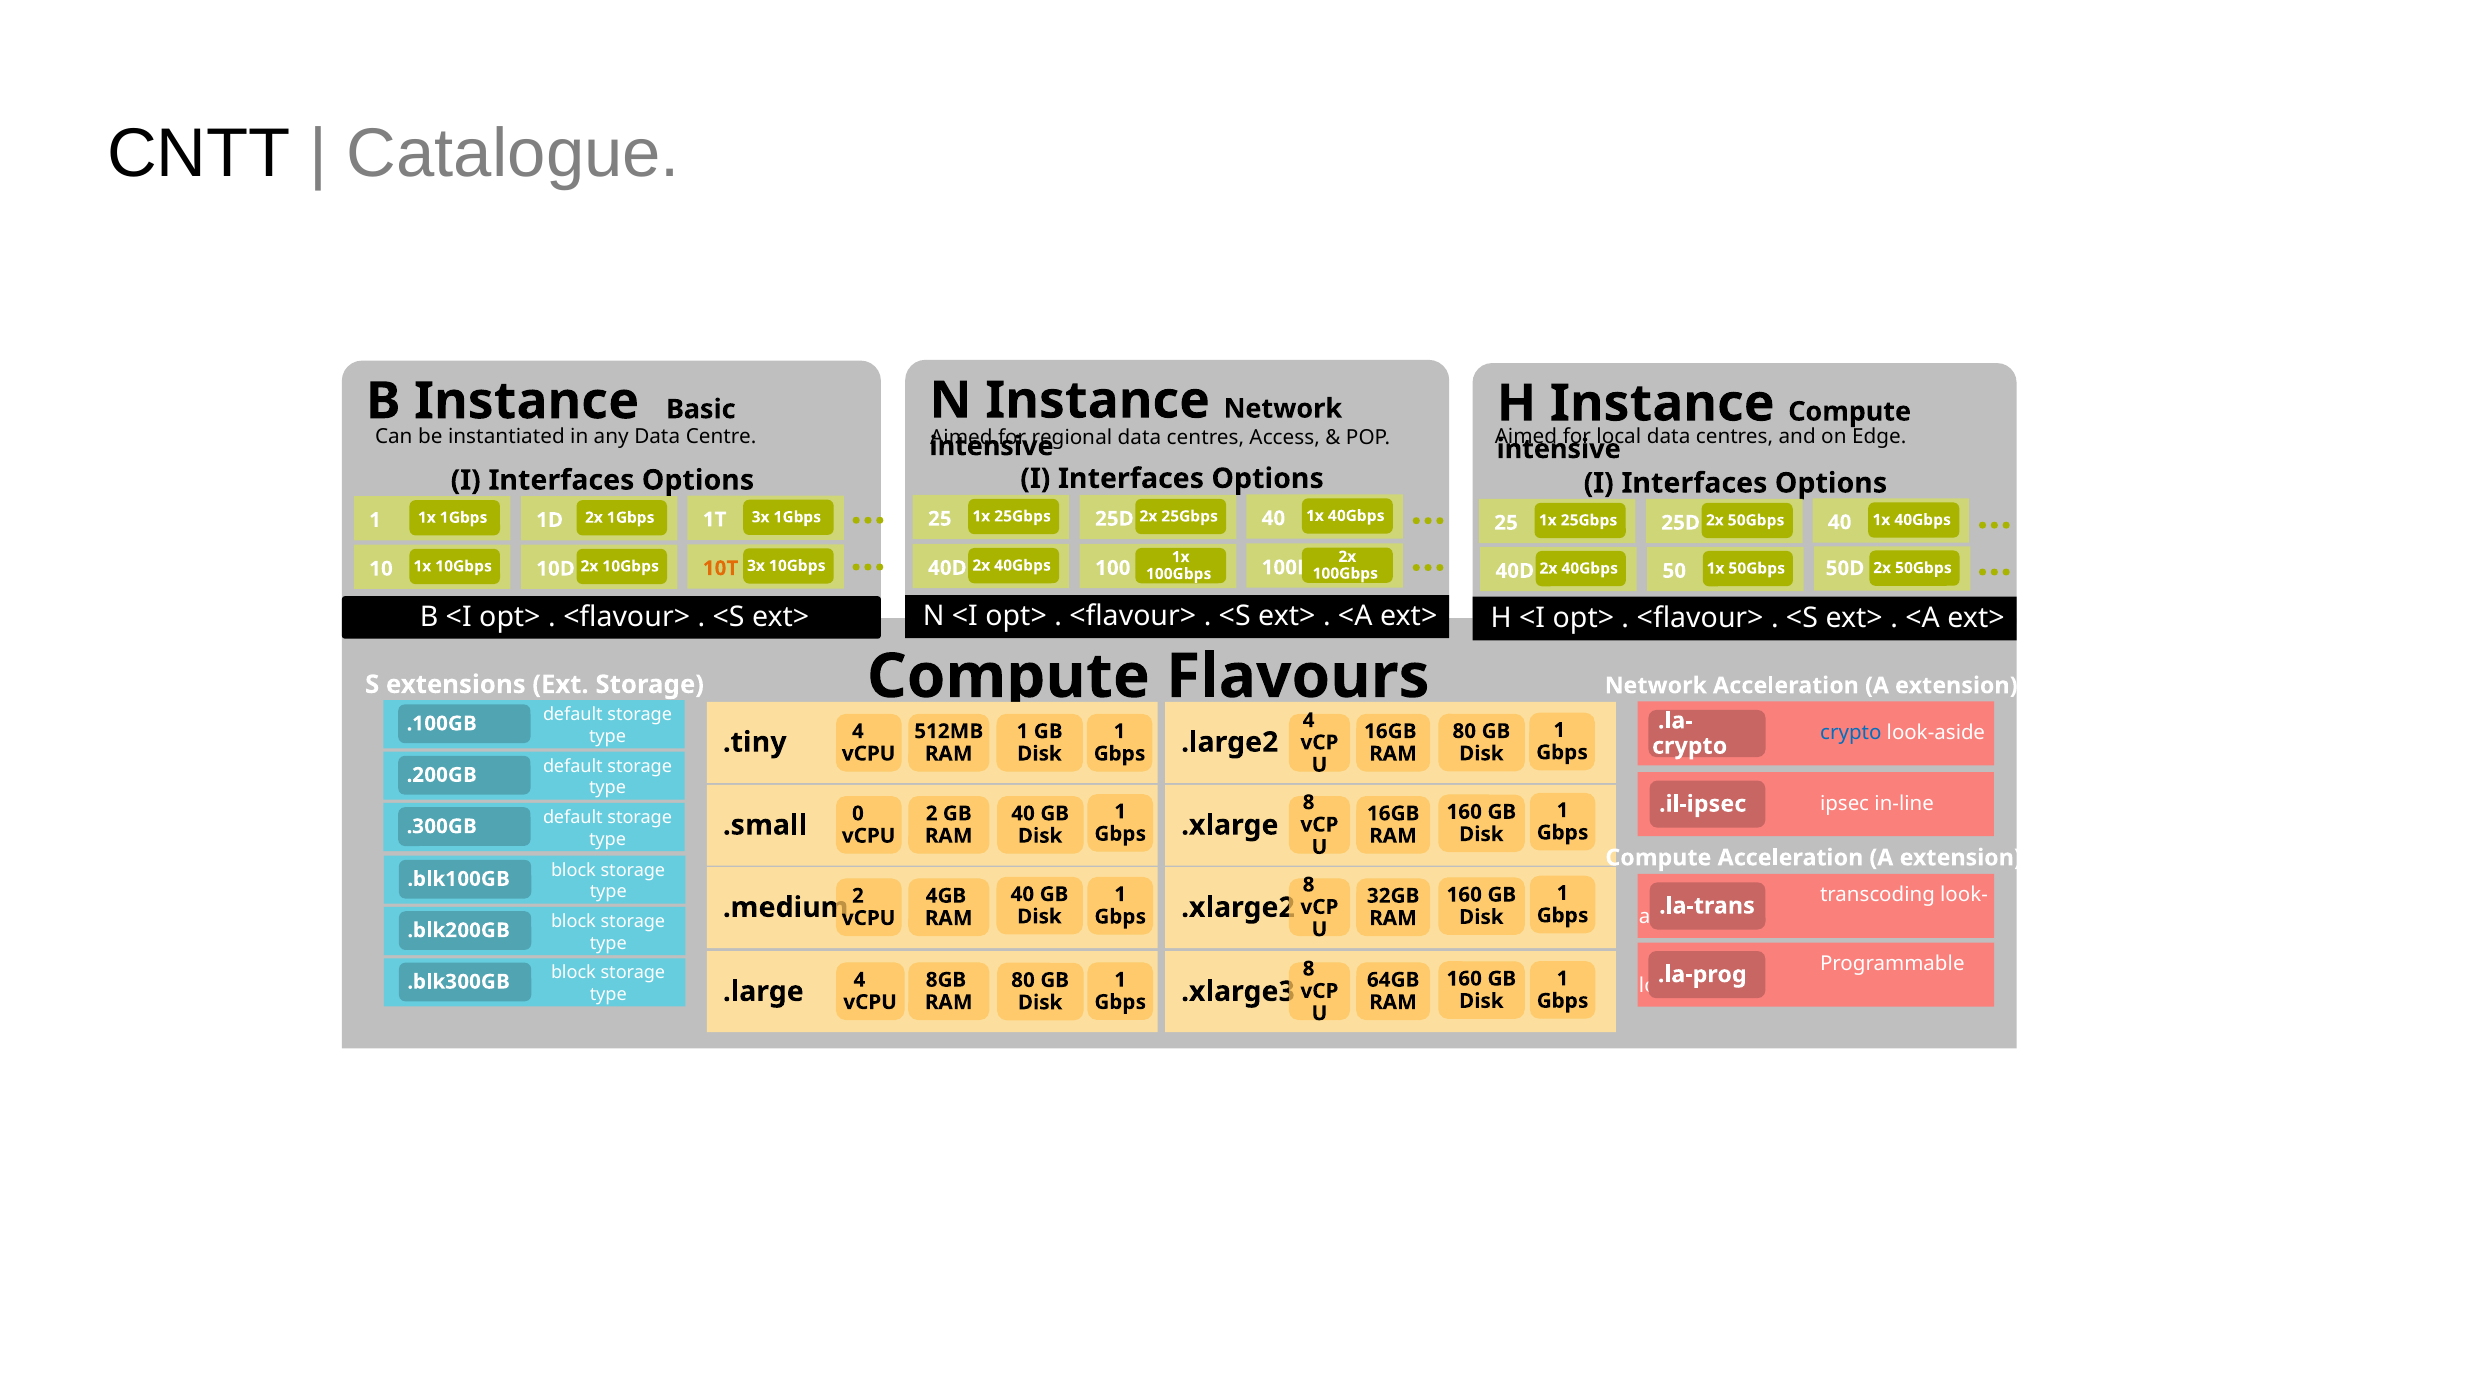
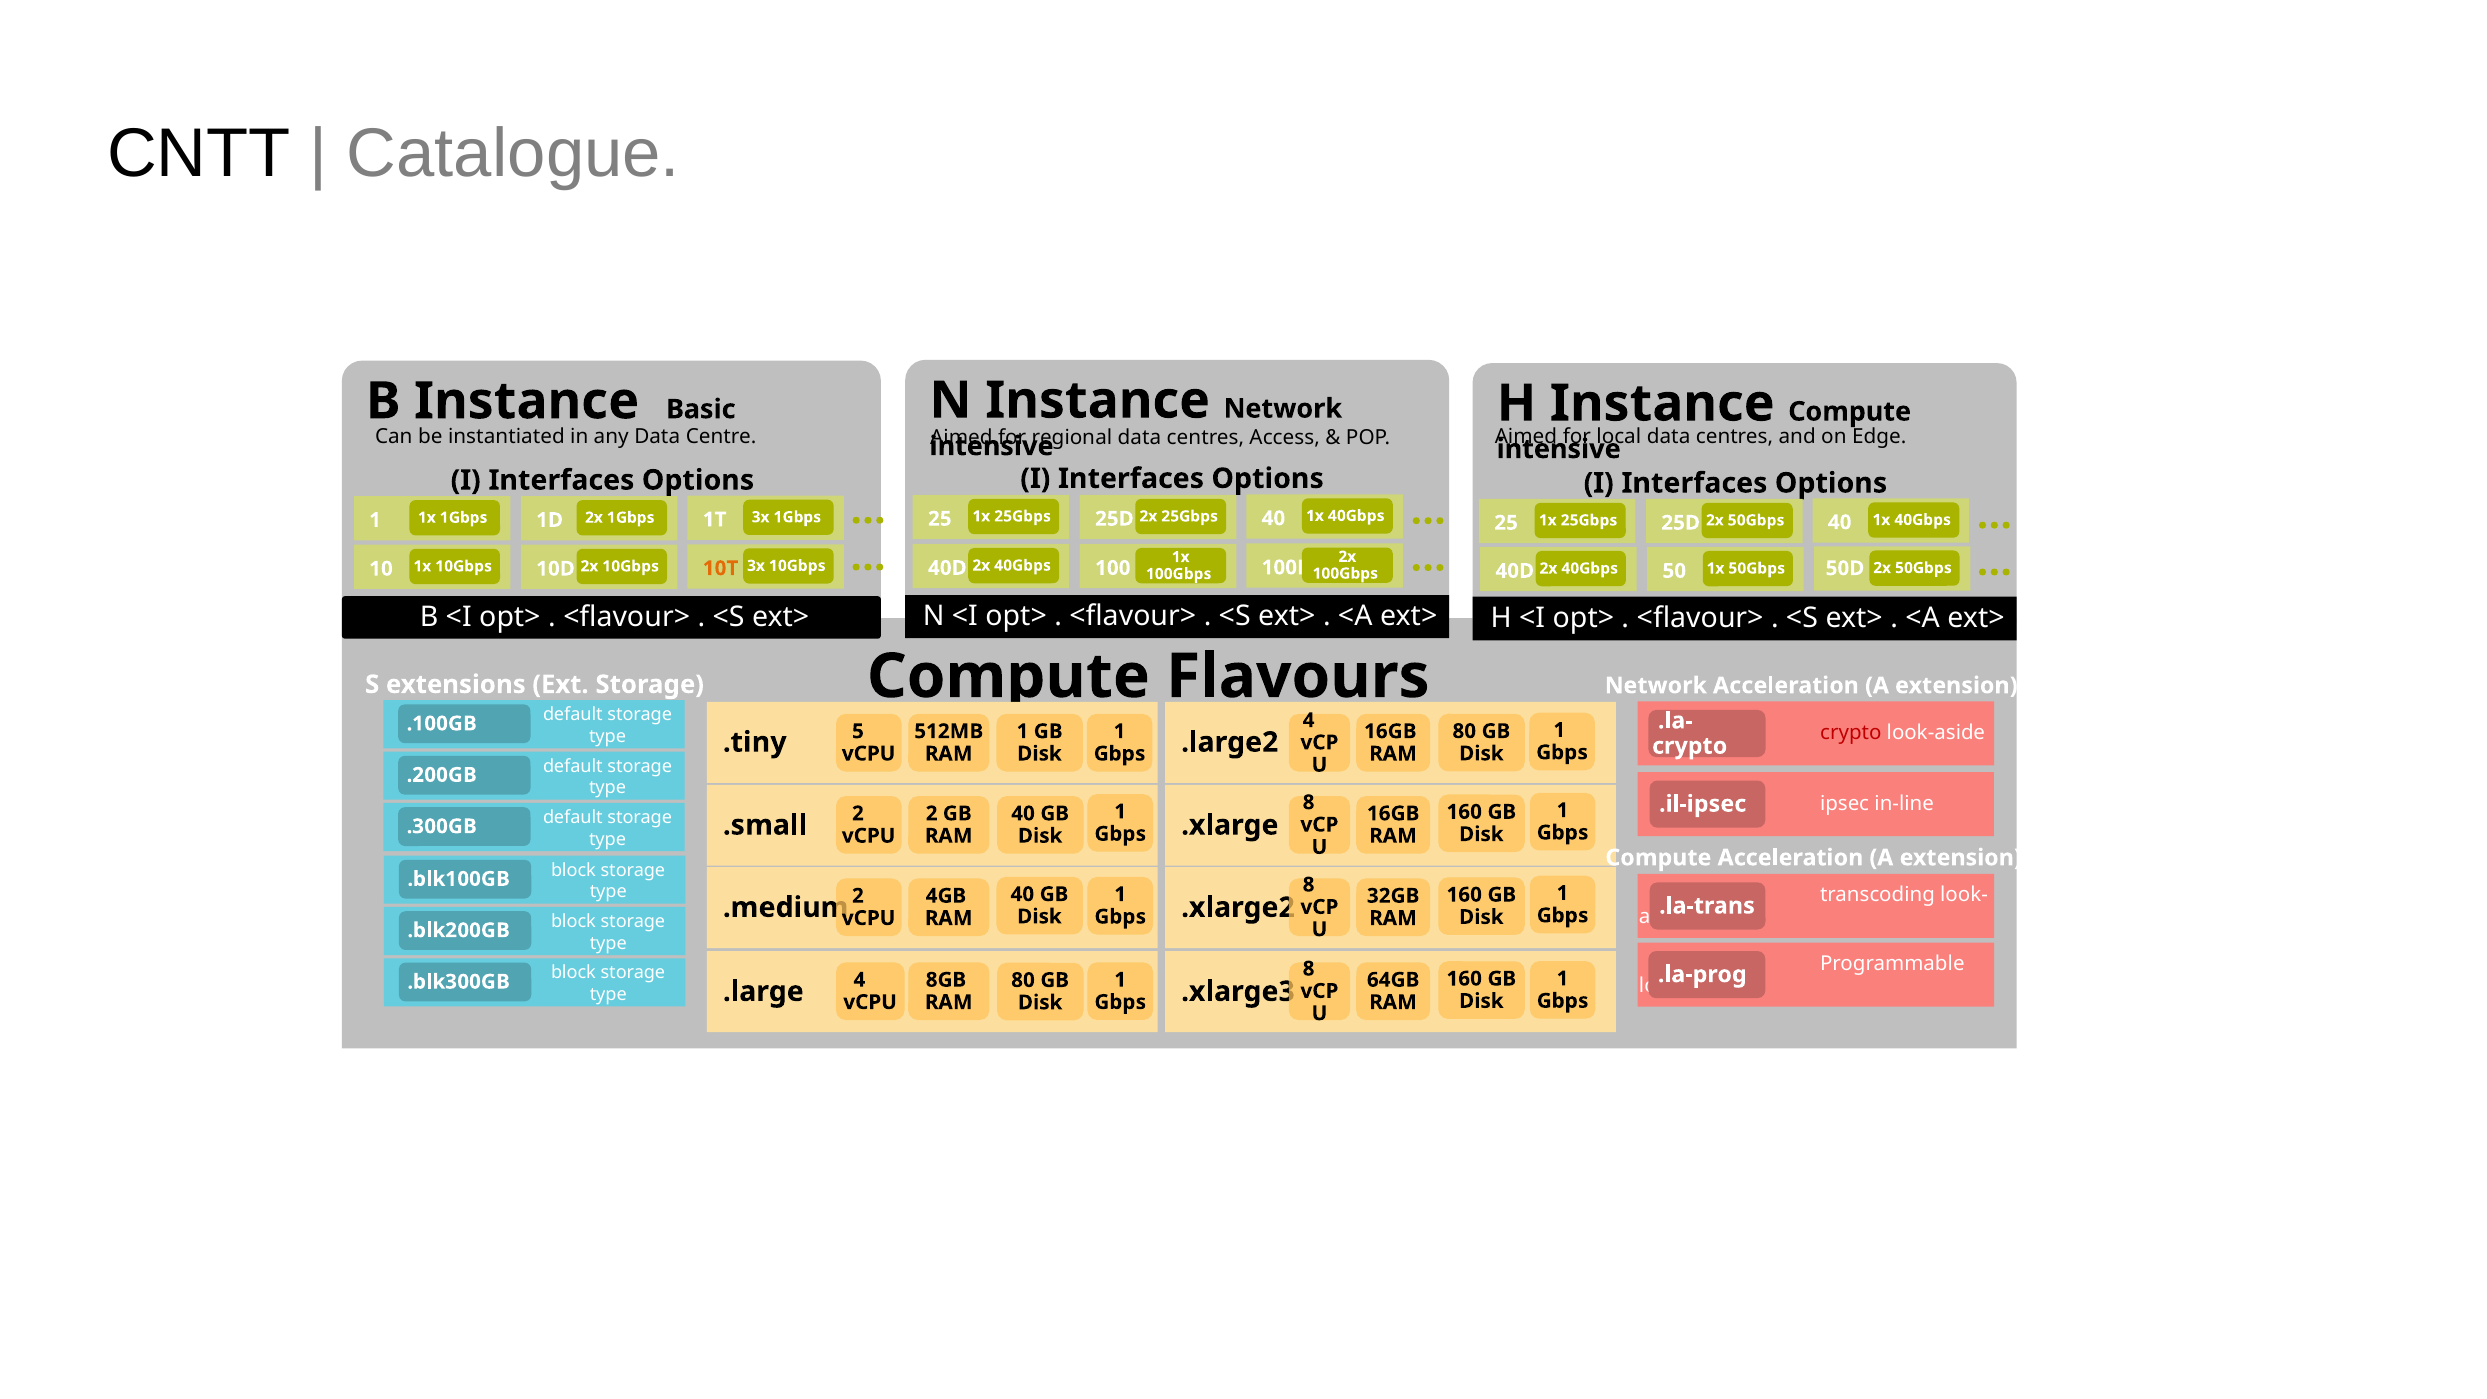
crypto colour: blue -> red (1851, 733)
.tiny 4: 4 -> 5 (858, 731)
.small 0: 0 -> 2 (858, 814)
